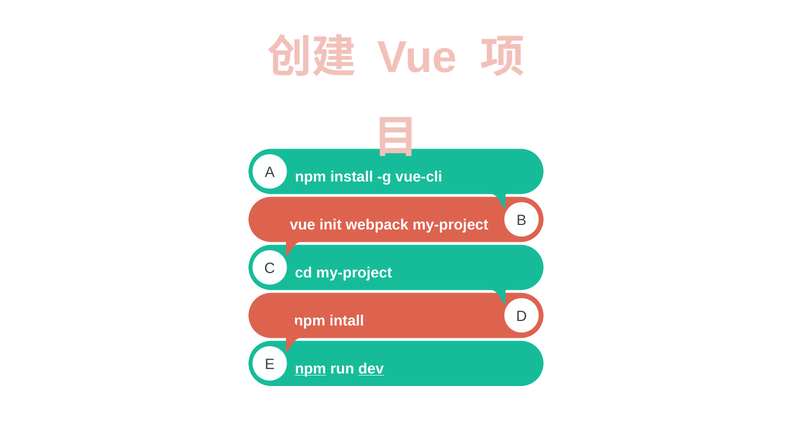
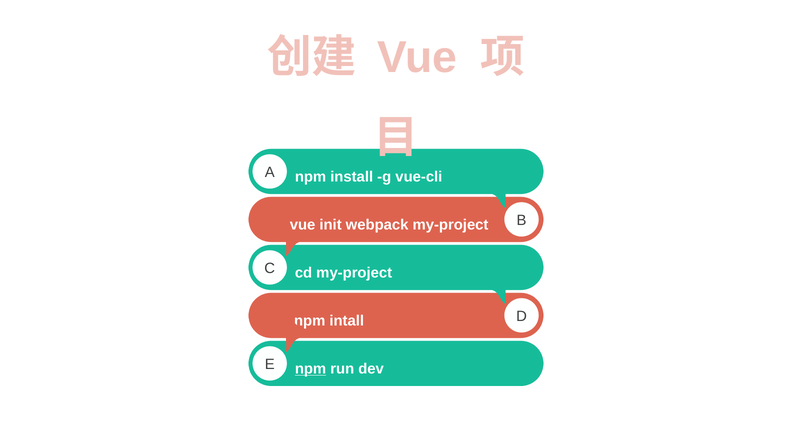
dev underline: present -> none (371, 368)
